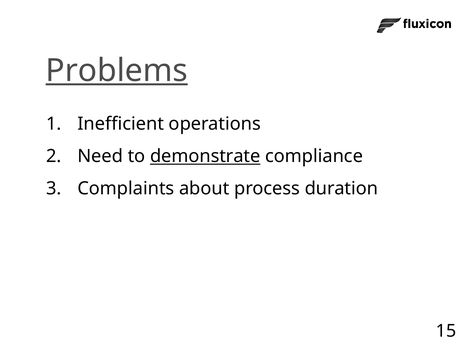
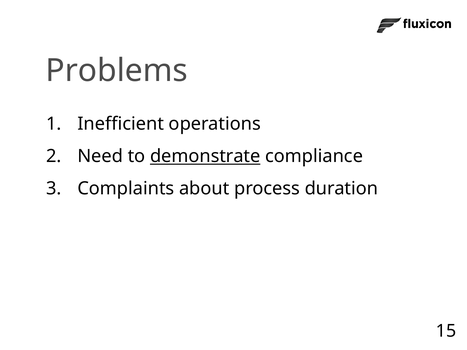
Problems underline: present -> none (117, 71)
